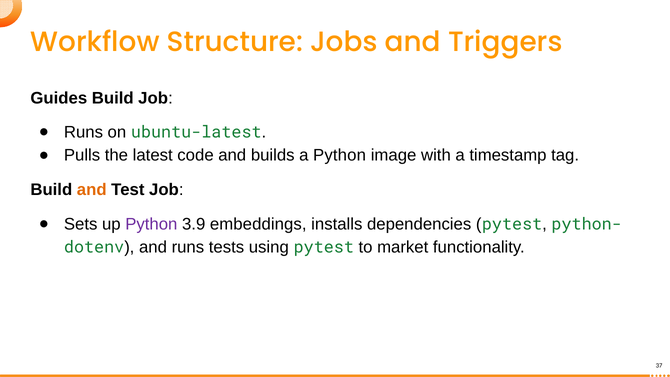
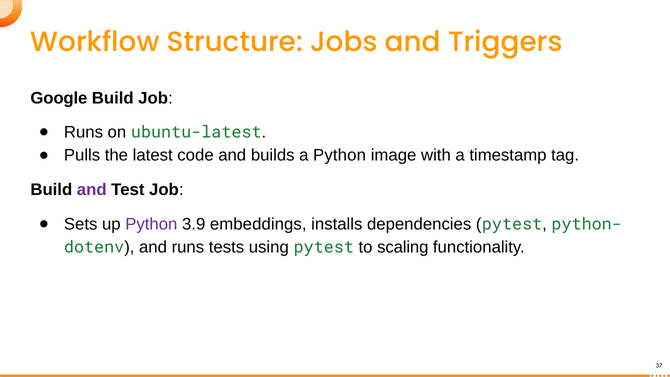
Guides: Guides -> Google (59, 98)
and colour: orange -> purple (92, 190)
market: market -> scaling (403, 247)
